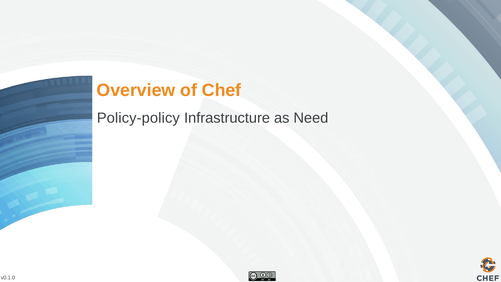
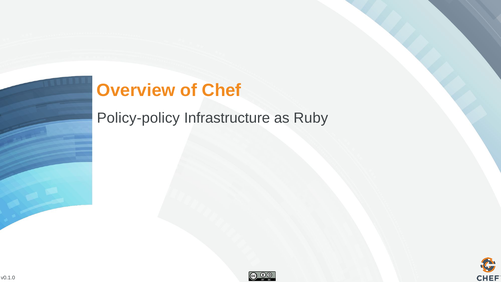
Need: Need -> Ruby (311, 118)
